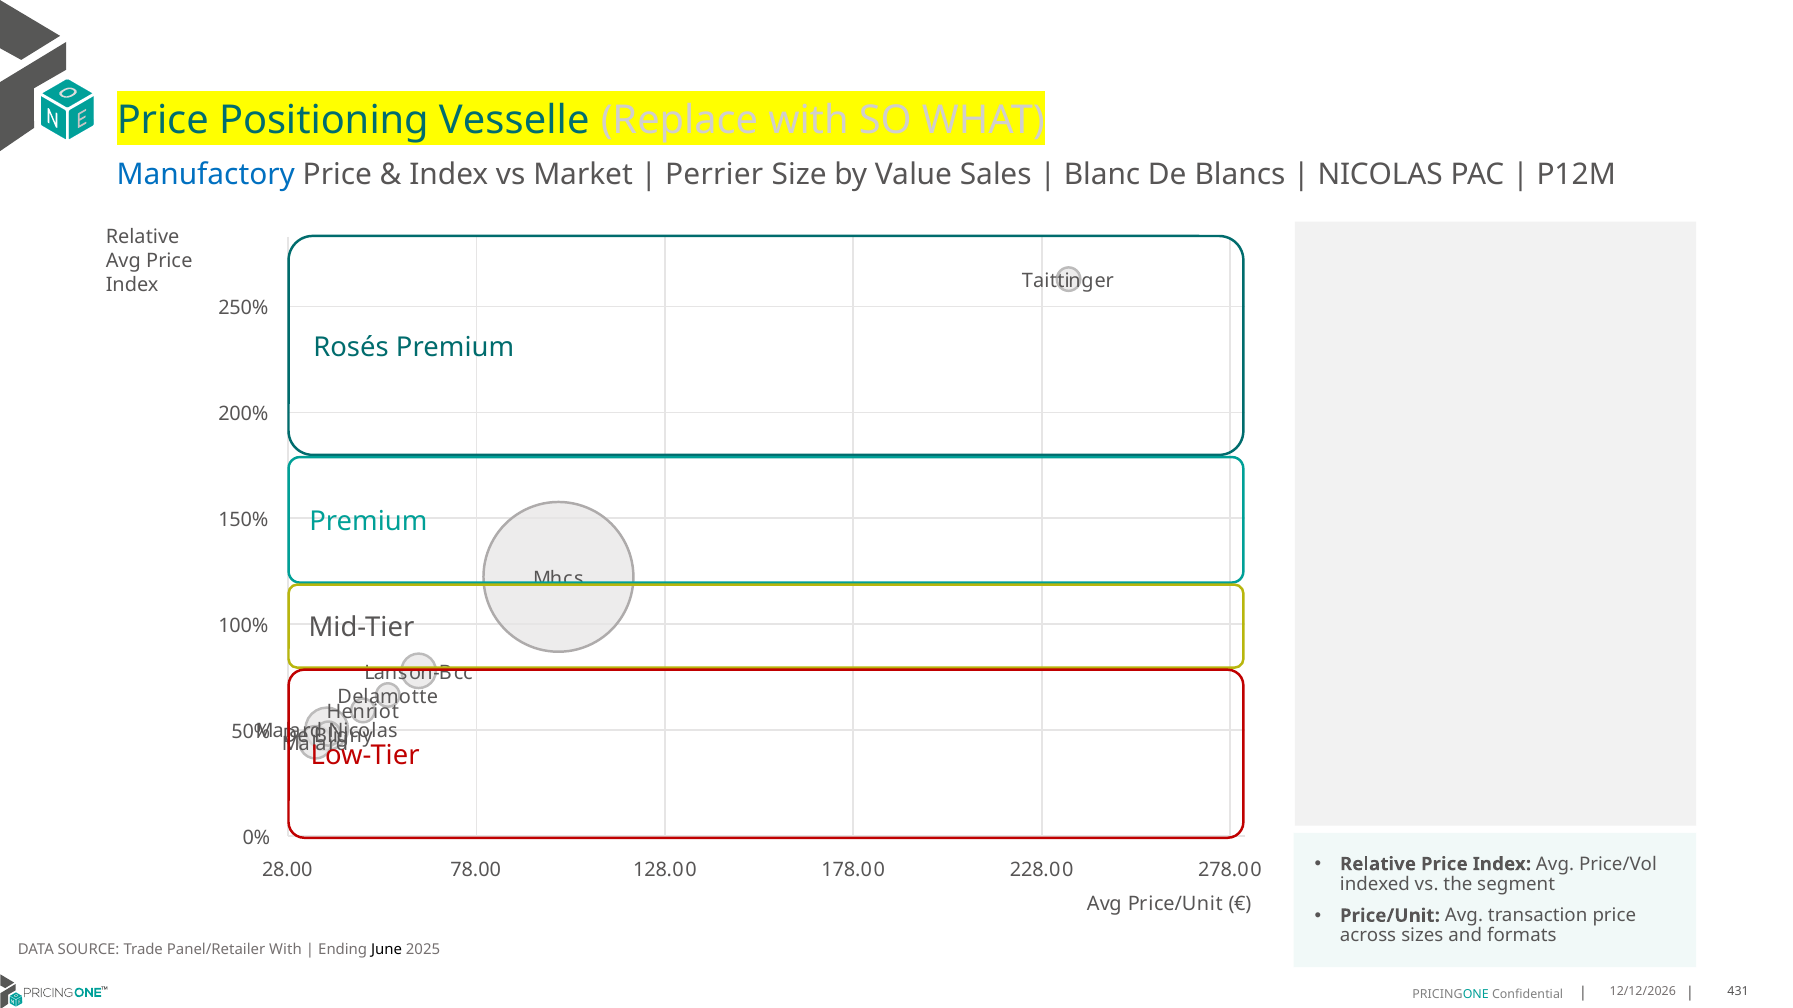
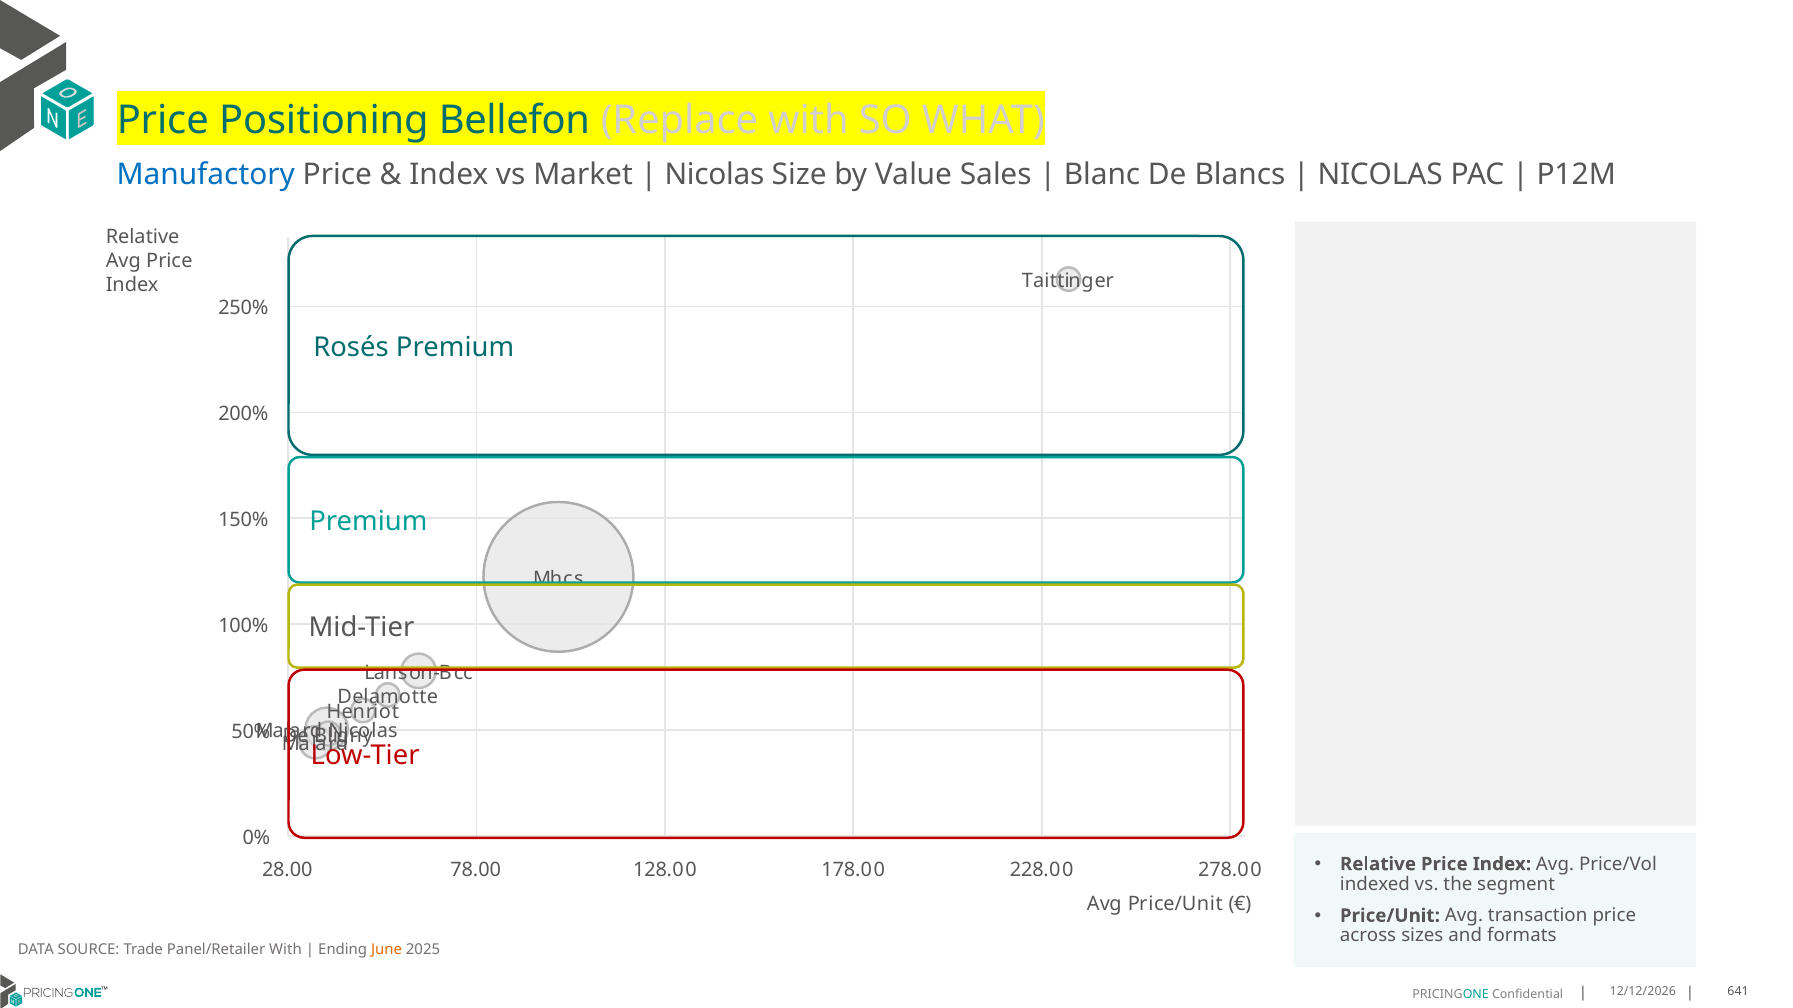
Vesselle: Vesselle -> Bellefon (514, 120)
Perrier: Perrier -> Nicolas (714, 175)
June colour: black -> orange (387, 950)
431: 431 -> 641 (1738, 992)
